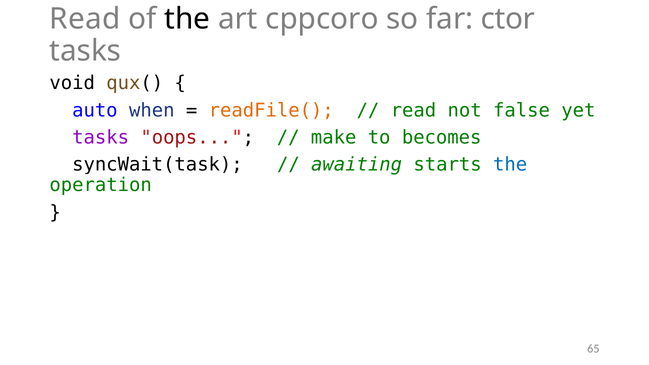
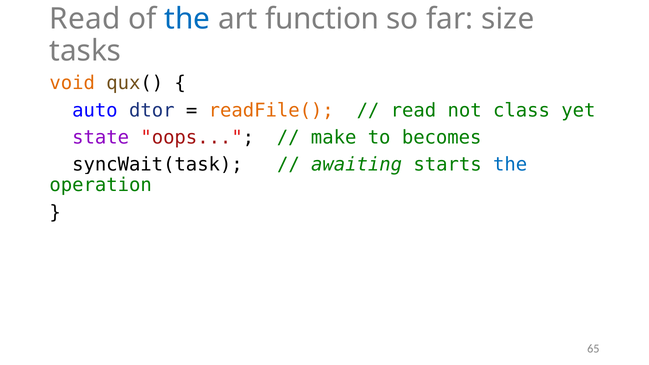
the colour: black -> blue (187, 19)
cppcoro: cppcoro -> function (322, 19)
ctor: ctor -> size (508, 19)
void colour: black -> orange (72, 83)
when: when -> dtor (152, 110)
false: false -> class (522, 110)
tasks: tasks -> state (101, 138)
